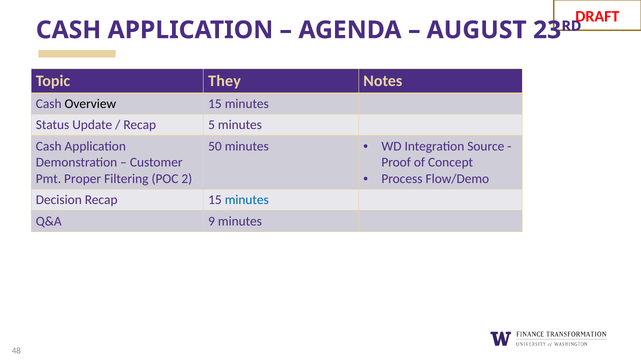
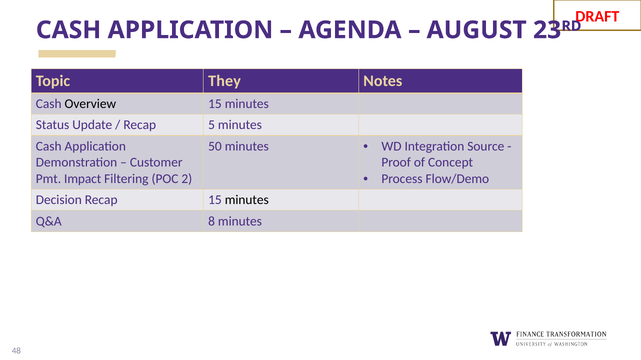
Proper: Proper -> Impact (83, 179)
minutes colour: blue -> black (247, 200)
9: 9 -> 8 (212, 222)
